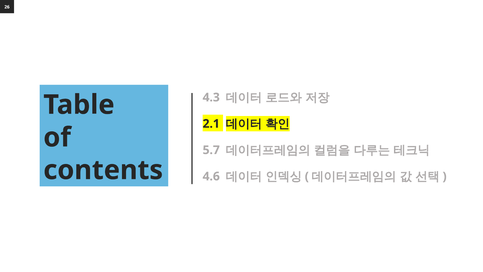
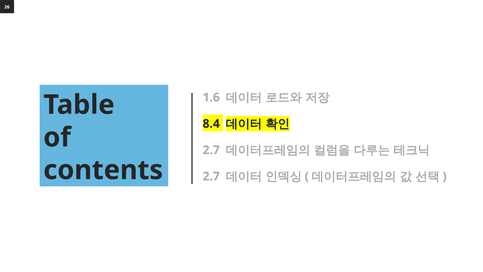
4.3: 4.3 -> 1.6 (211, 97)
2.1: 2.1 -> 8.4 (211, 124)
5.7: 5.7 -> 2.7 (211, 150)
4.6: 4.6 -> 2.7 (211, 176)
